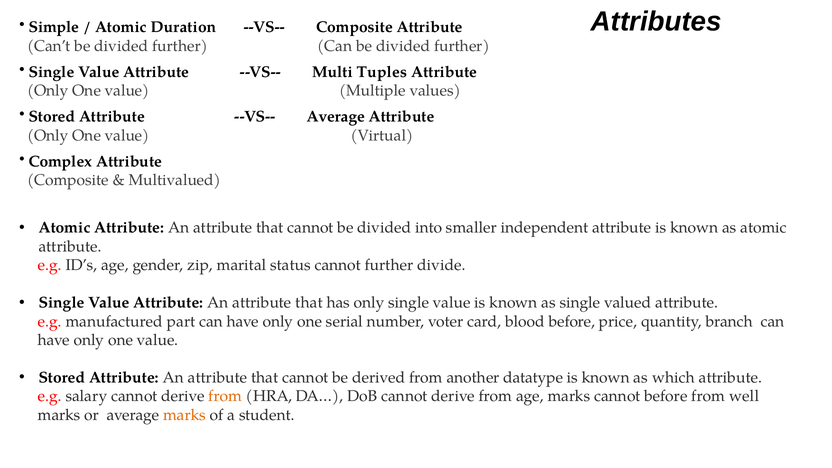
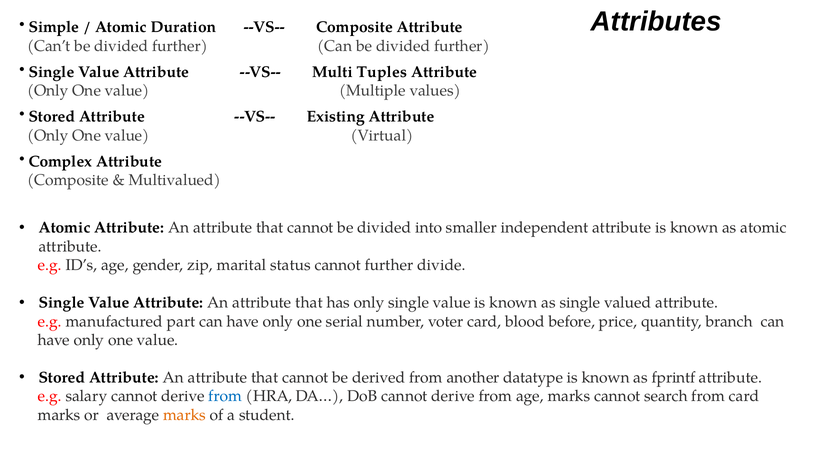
--VS-- Average: Average -> Existing (336, 117)
which: which -> fprintf (674, 378)
from colour: orange -> blue (225, 396)
cannot before: before -> search (666, 396)
from well: well -> card (744, 396)
